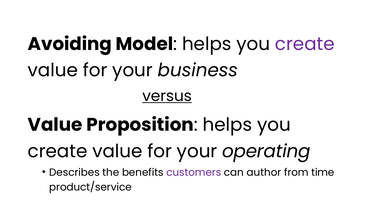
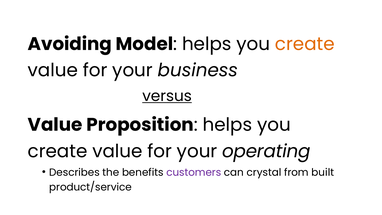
create colour: purple -> orange (305, 44)
author: author -> crystal (264, 172)
time: time -> built (323, 172)
